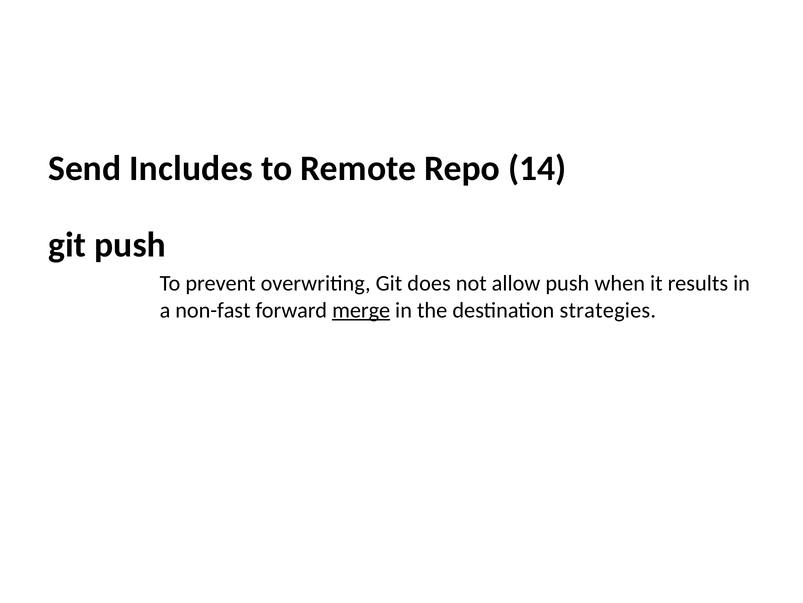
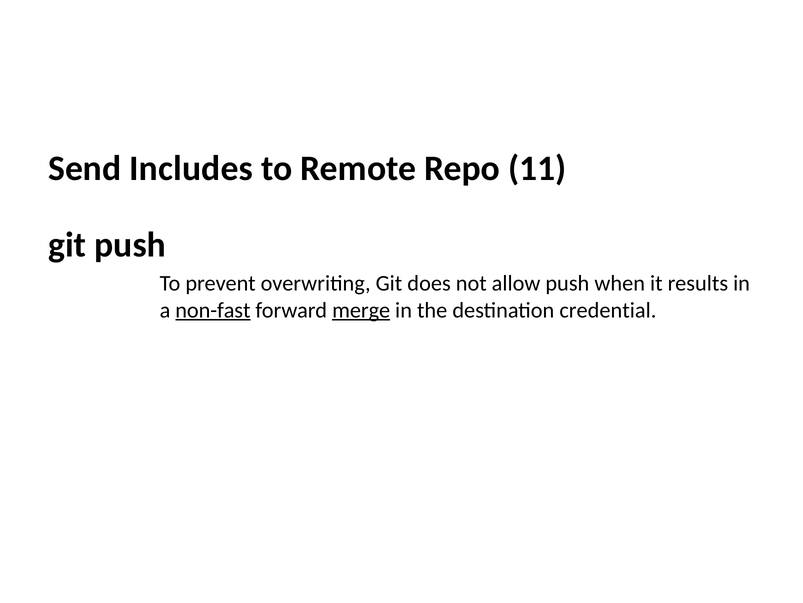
14: 14 -> 11 (537, 168)
non-fast underline: none -> present (213, 310)
strategies: strategies -> credential (608, 310)
